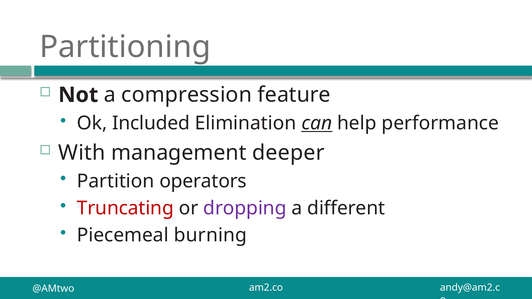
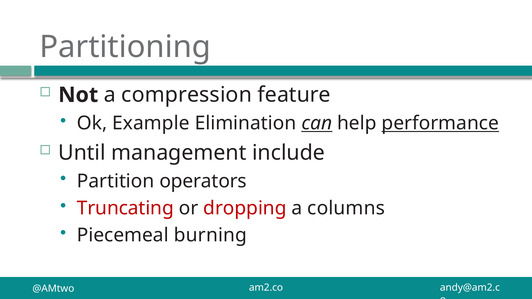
Included: Included -> Example (151, 123)
performance underline: none -> present (440, 123)
With: With -> Until (82, 153)
deeper: deeper -> include (289, 153)
dropping colour: purple -> red (245, 208)
different: different -> columns (346, 208)
